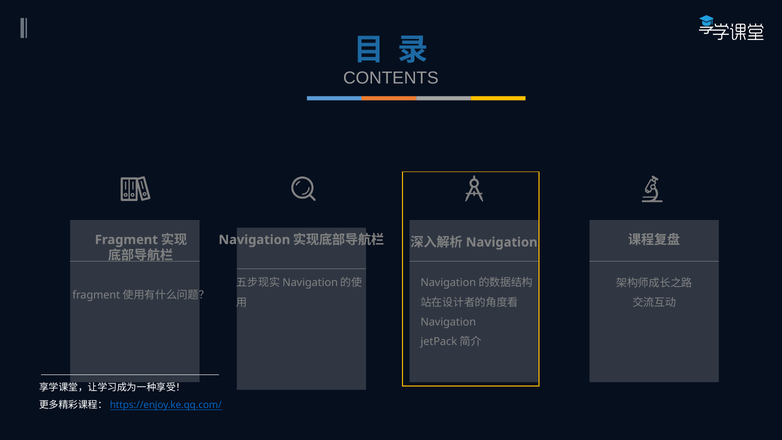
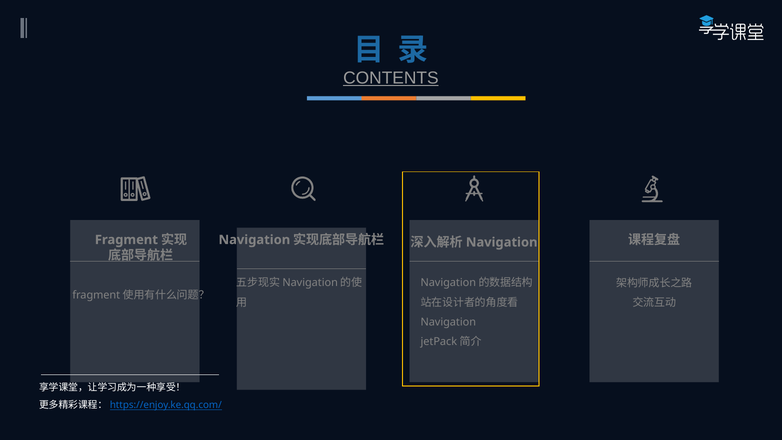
CONTENTS underline: none -> present (391, 78)
